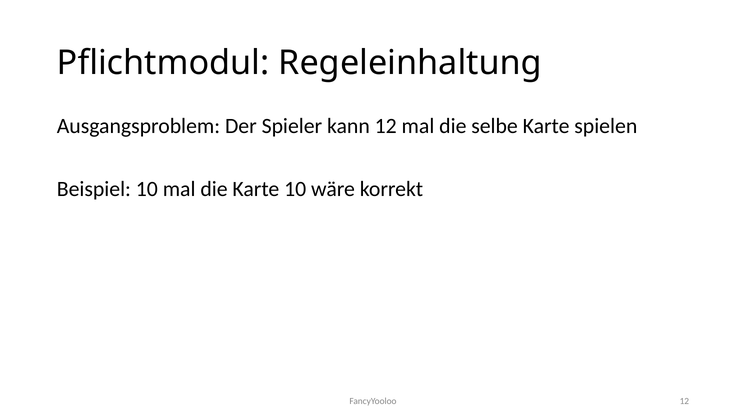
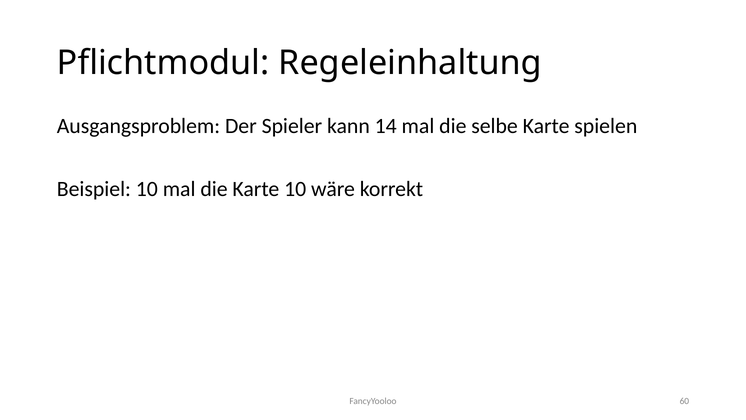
kann 12: 12 -> 14 (386, 126)
FancyYooloo 12: 12 -> 60 (684, 401)
